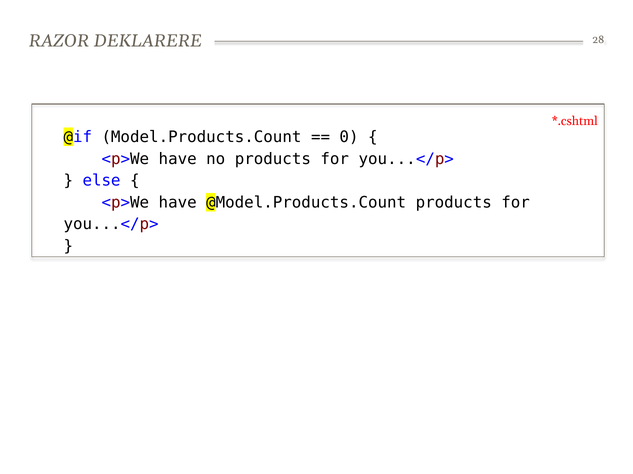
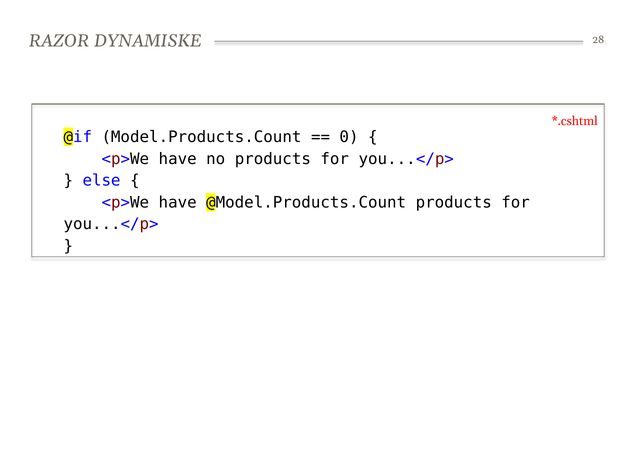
DEKLARERE: DEKLARERE -> DYNAMISKE (148, 41)
